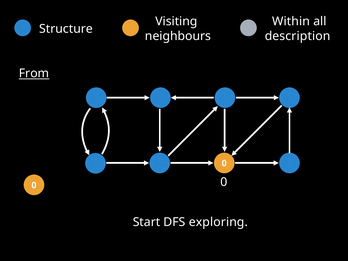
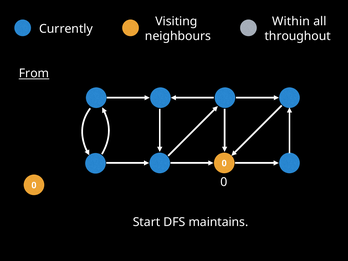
Structure: Structure -> Currently (66, 29)
description: description -> throughout (298, 36)
exploring: exploring -> maintains (218, 222)
